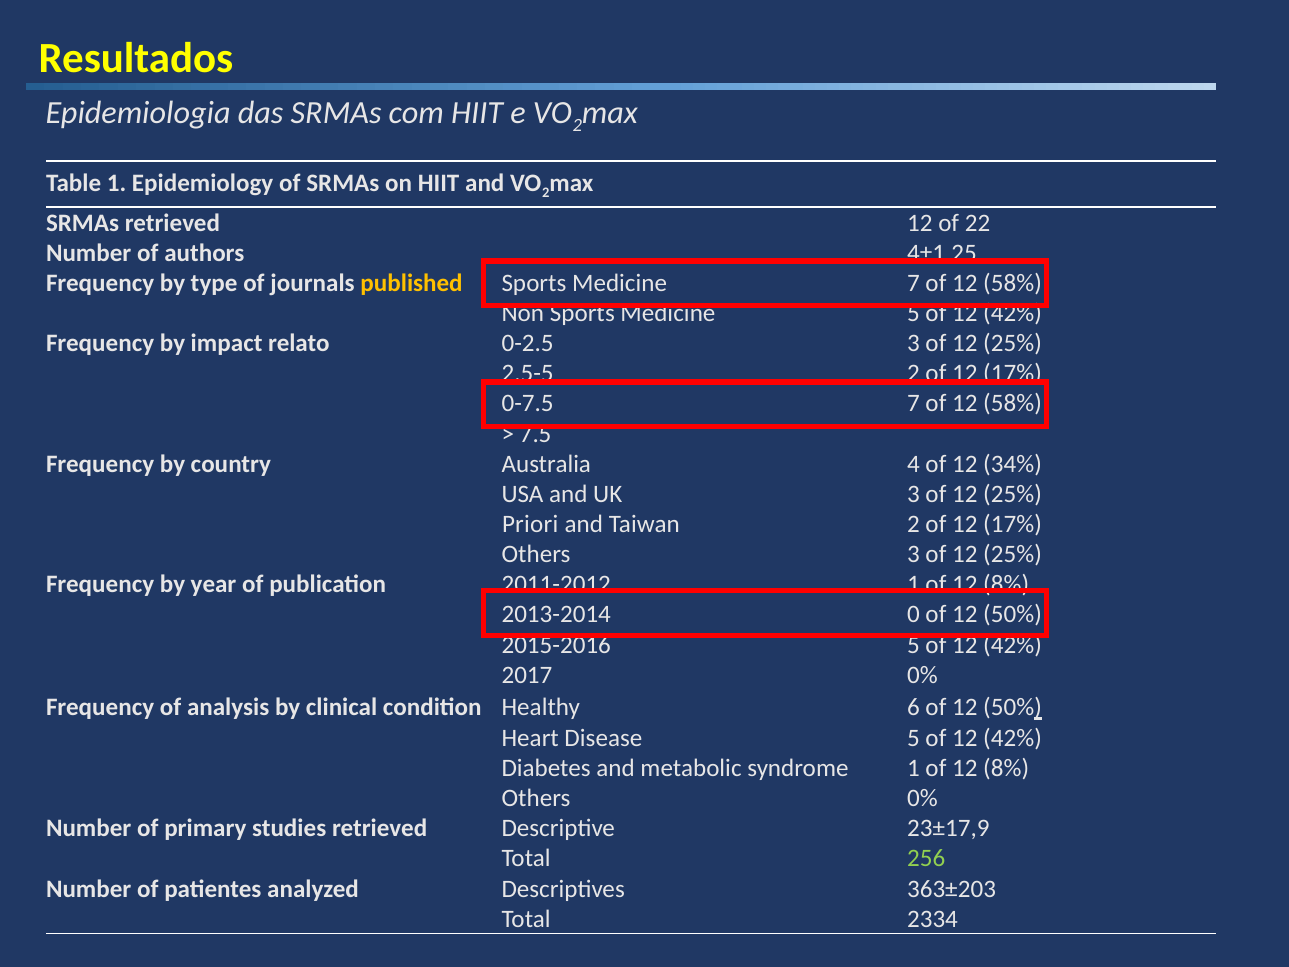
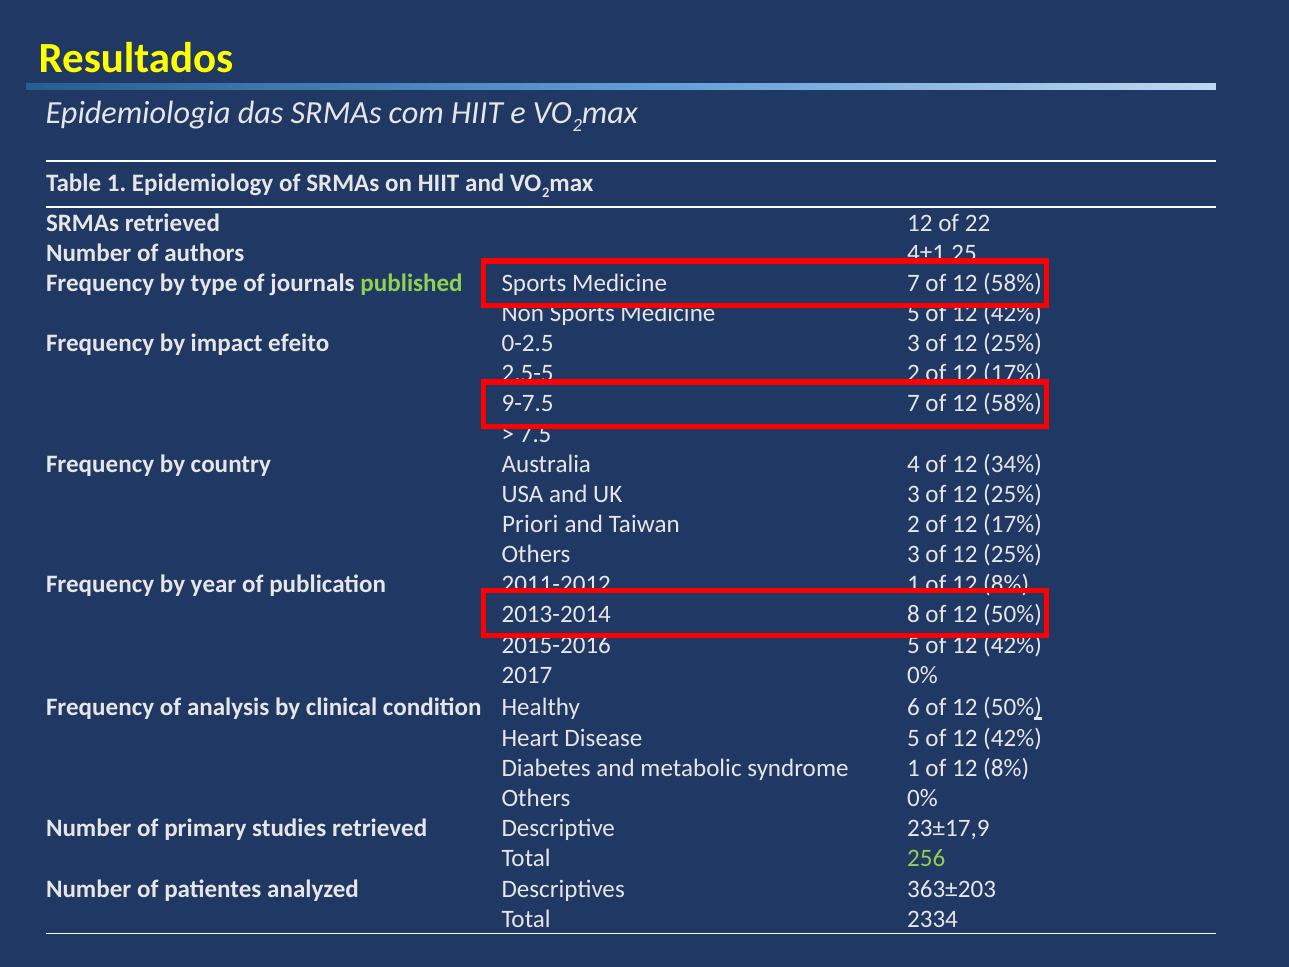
published colour: yellow -> light green (412, 283)
relato: relato -> efeito (299, 343)
0-7.5: 0-7.5 -> 9-7.5 (528, 404)
0: 0 -> 8 (914, 615)
